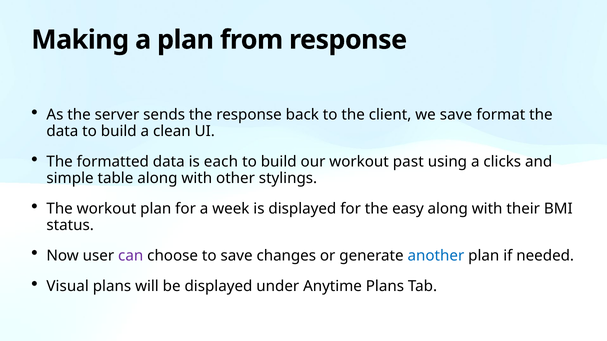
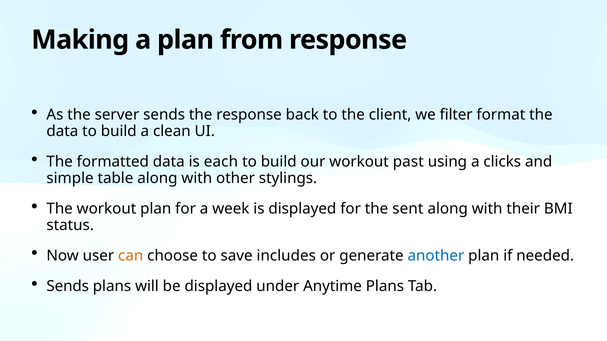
we save: save -> filter (456, 115)
easy: easy -> sent (408, 209)
can colour: purple -> orange (131, 256)
changes: changes -> includes (286, 256)
Visual: Visual -> Sends (68, 287)
